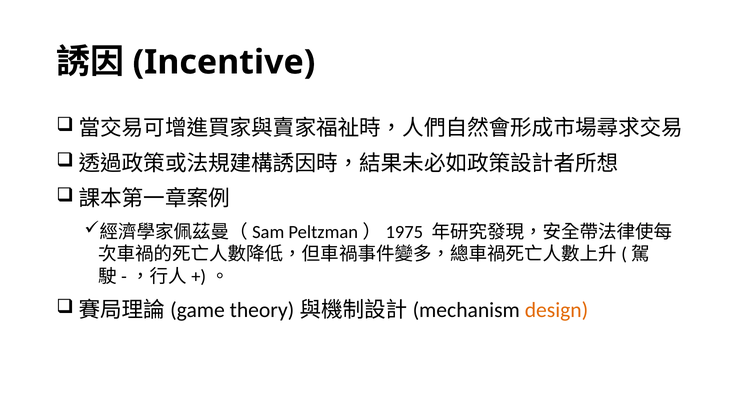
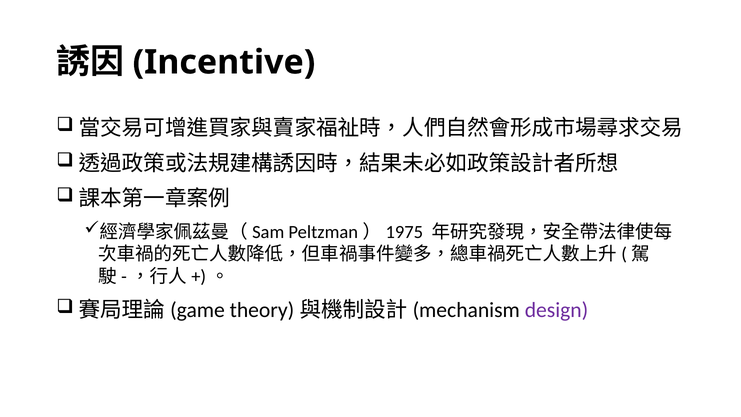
design colour: orange -> purple (556, 310)
